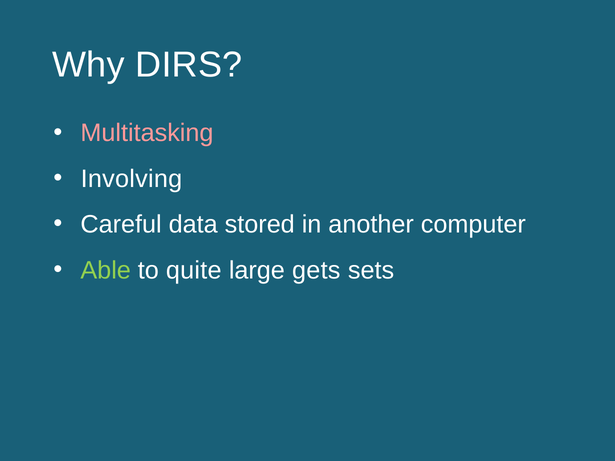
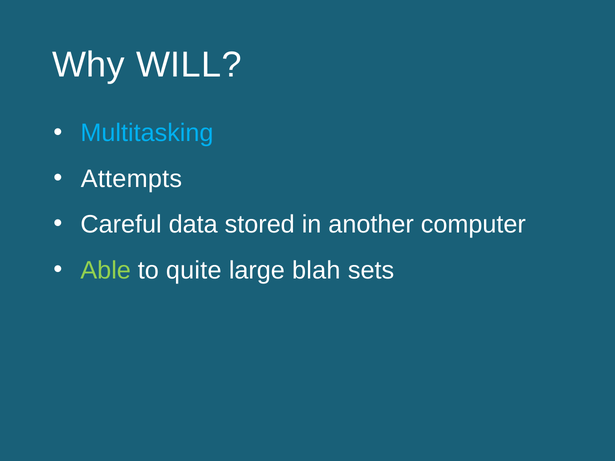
DIRS: DIRS -> WILL (189, 65)
Multitasking colour: pink -> light blue (147, 133)
Involving: Involving -> Attempts (131, 179)
gets: gets -> blah (316, 270)
